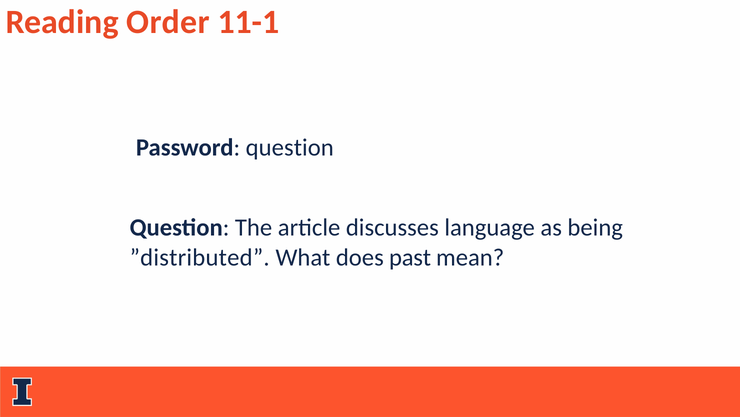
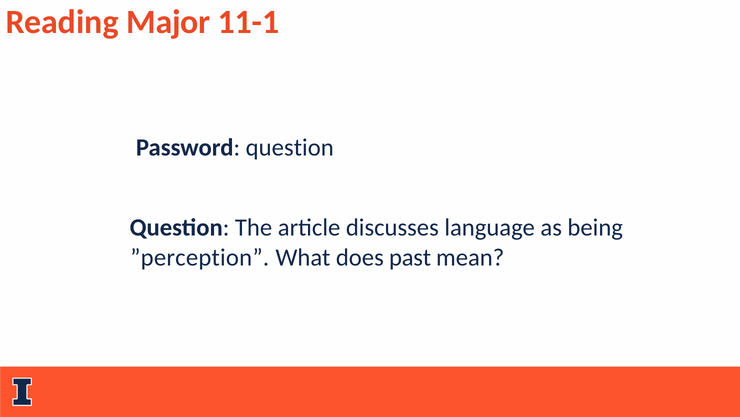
Order: Order -> Major (168, 22)
”distributed: ”distributed -> ”perception (200, 257)
